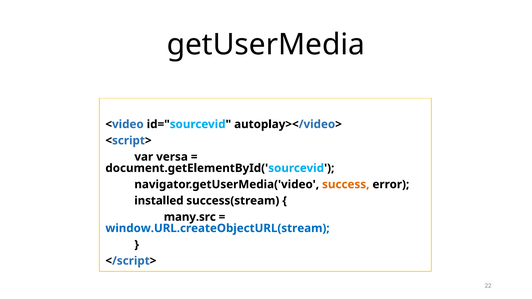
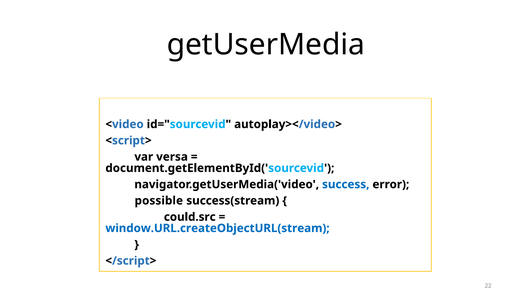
success colour: orange -> blue (346, 185)
installed: installed -> possible (159, 201)
many.src: many.src -> could.src (190, 217)
